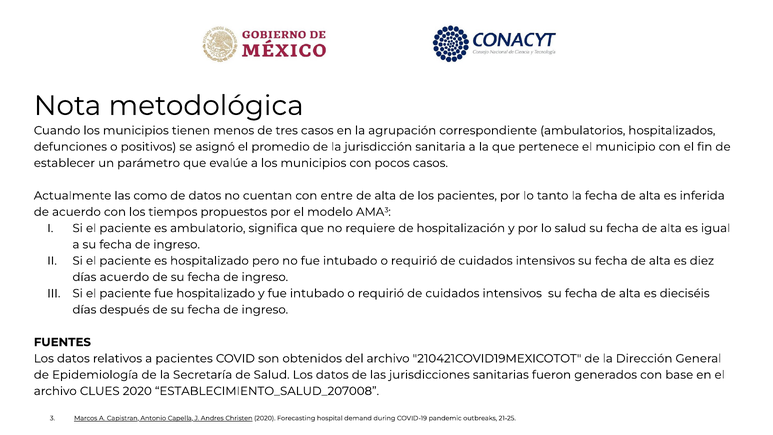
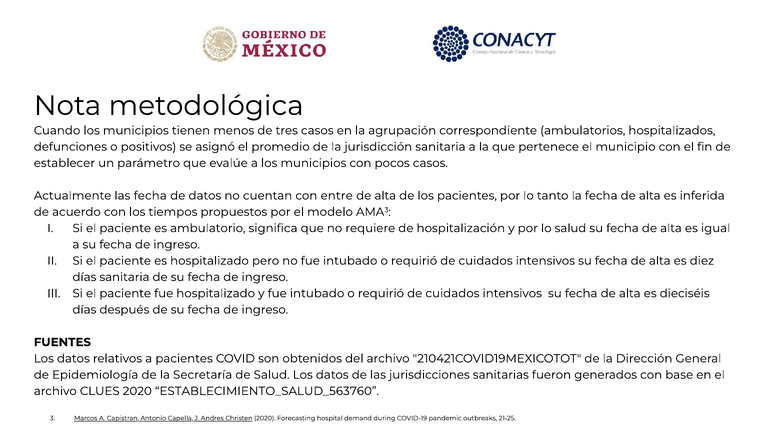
las como: como -> fecha (150, 196)
días acuerdo: acuerdo -> sanitaria (124, 277)
ESTABLECIMIENTO_SALUD_207008: ESTABLECIMIENTO_SALUD_207008 -> ESTABLECIMIENTO_SALUD_563760 (267, 391)
